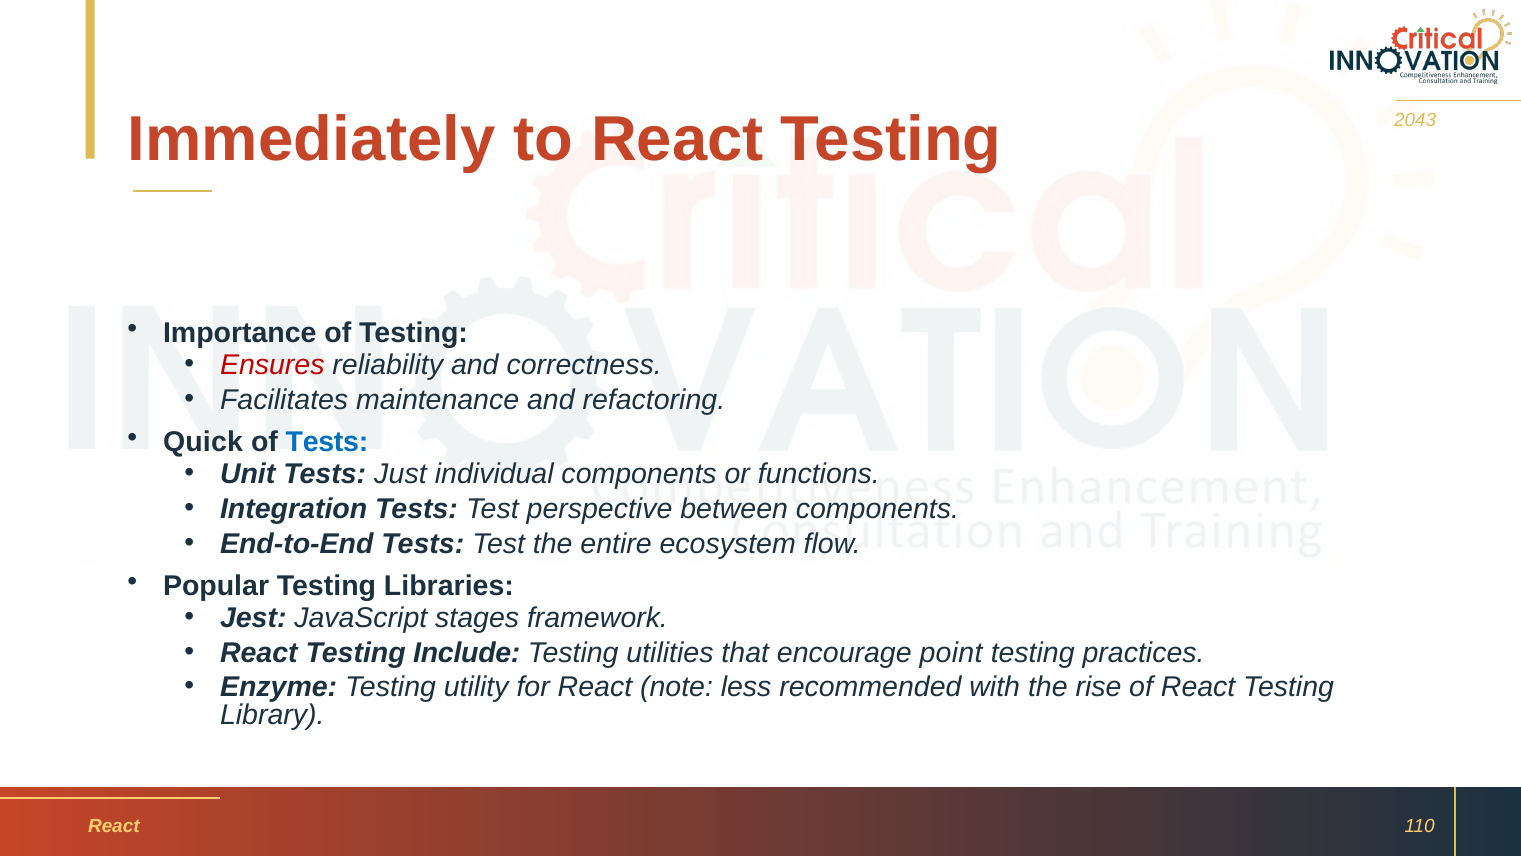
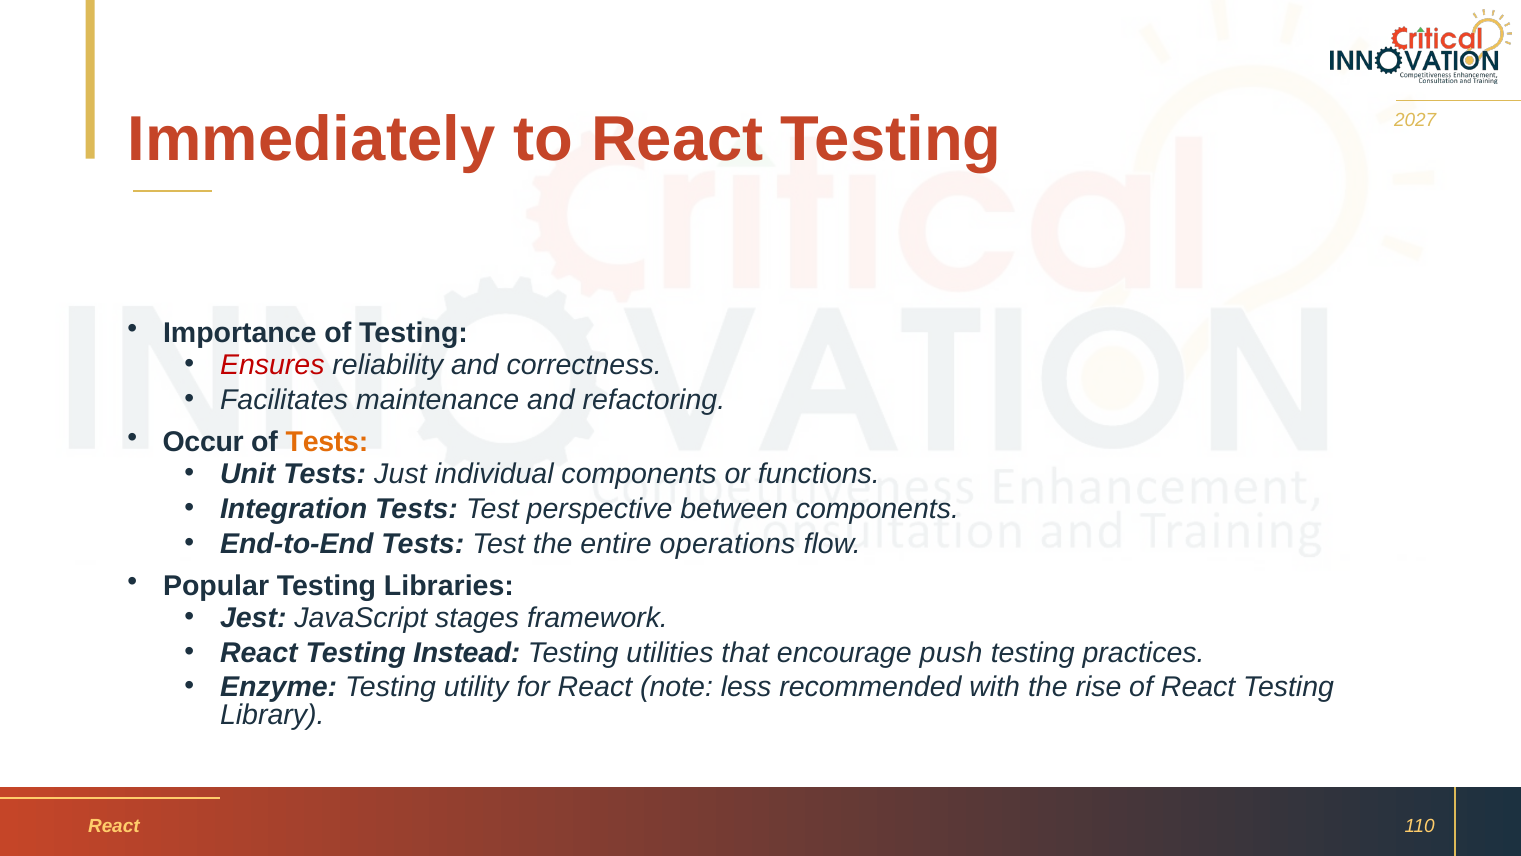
2043: 2043 -> 2027 (1415, 120)
Quick: Quick -> Occur (203, 442)
Tests colour: blue -> orange (327, 442)
ecosystem: ecosystem -> operations (728, 543)
Include: Include -> Instead (467, 652)
point: point -> push (951, 652)
